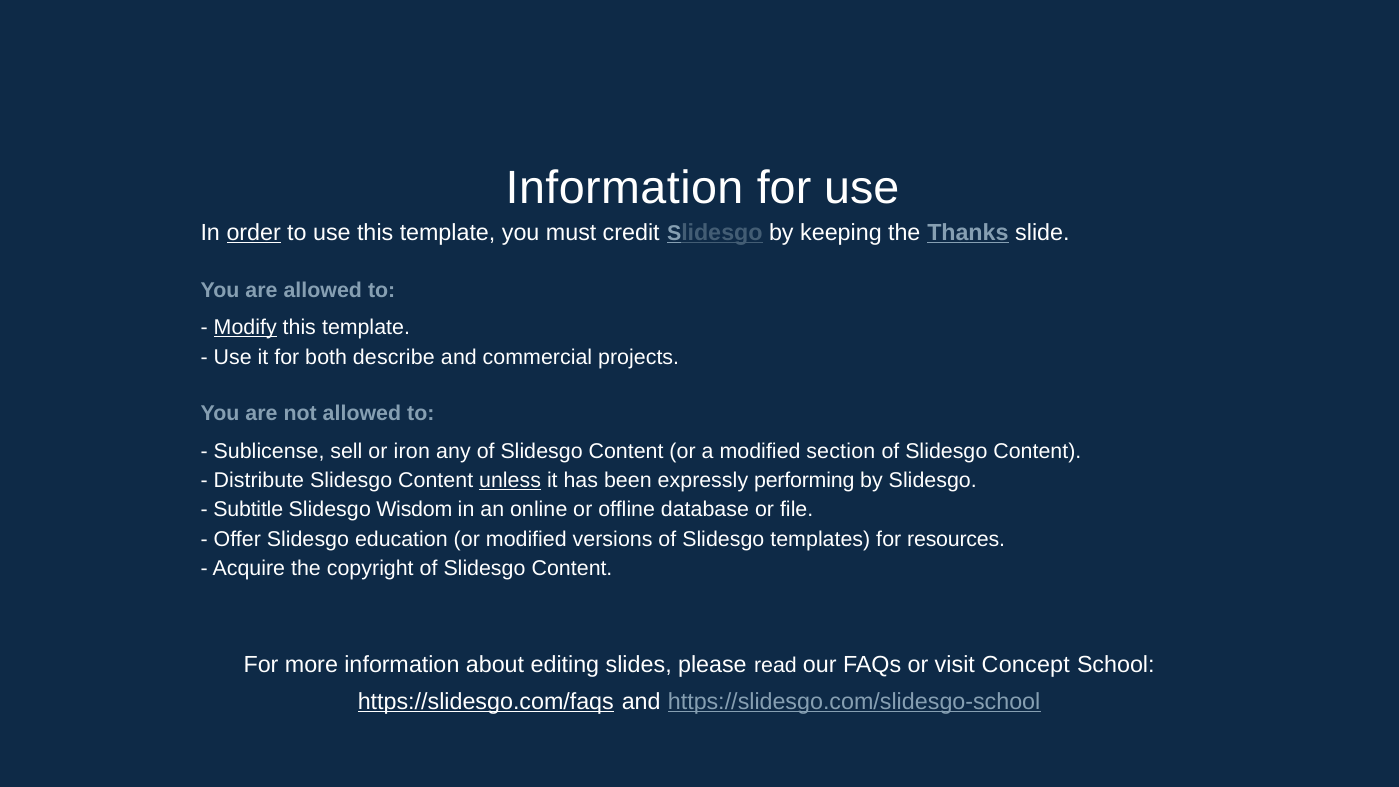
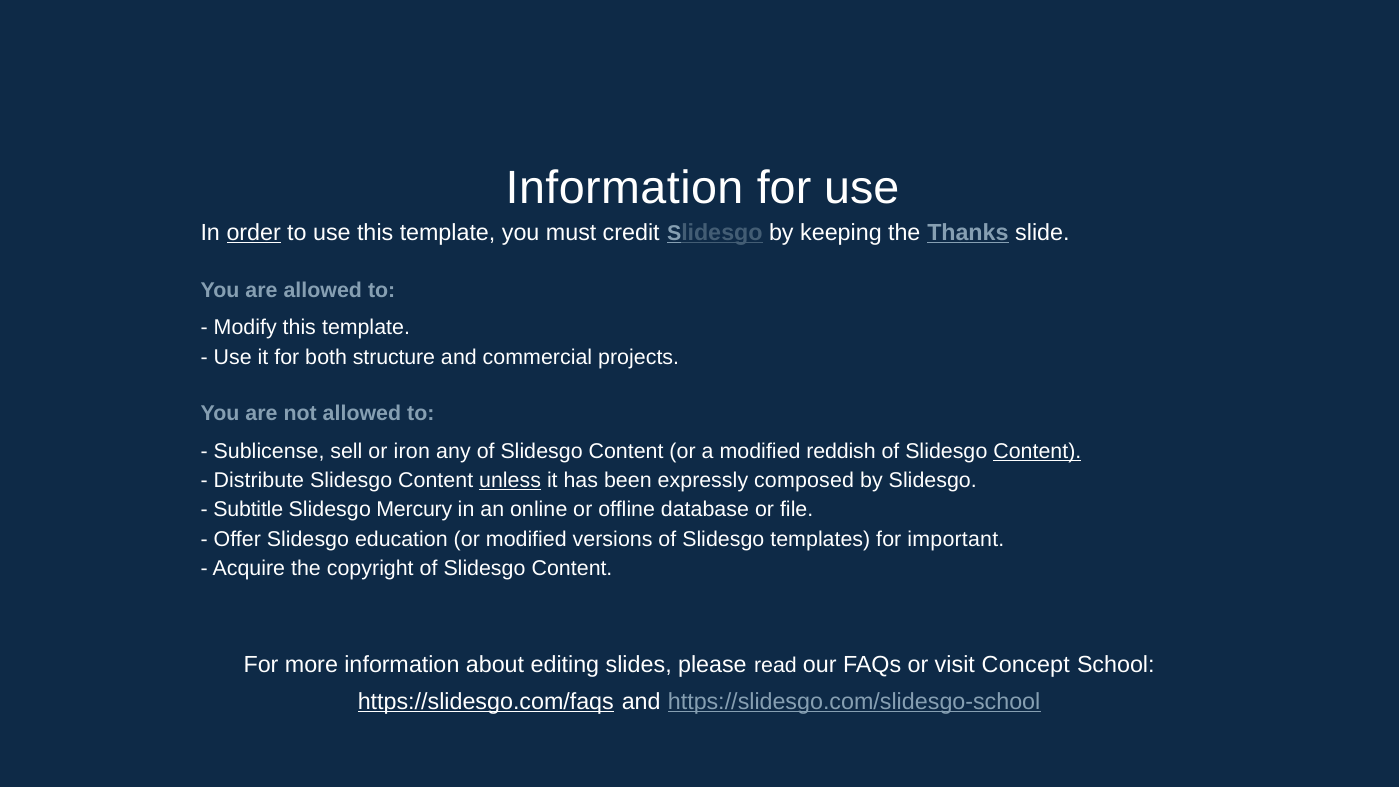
Modify underline: present -> none (245, 328)
describe: describe -> structure (394, 357)
section: section -> reddish (841, 451)
Content underline: none -> present (1037, 451)
performing: performing -> composed (804, 480)
Wisdom: Wisdom -> Mercury (414, 510)
resources: resources -> important (956, 539)
